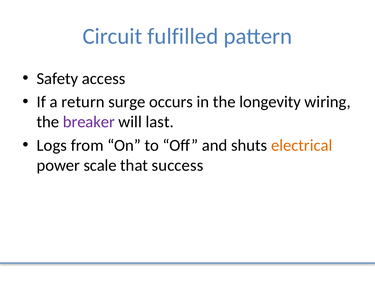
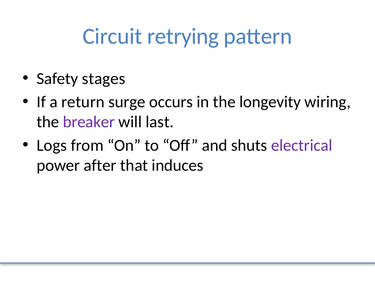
fulfilled: fulfilled -> retrying (183, 36)
access: access -> stages (104, 79)
electrical colour: orange -> purple (302, 145)
scale: scale -> after (100, 165)
success: success -> induces (178, 165)
